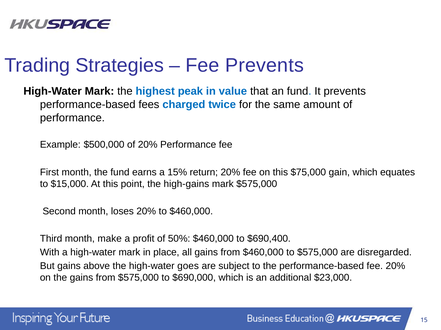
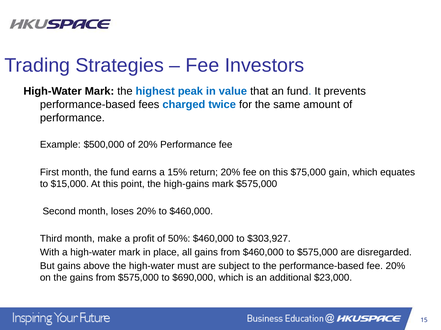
Fee Prevents: Prevents -> Investors (265, 66)
$690,400: $690,400 -> $303,927 (269, 239)
goes: goes -> must (188, 267)
